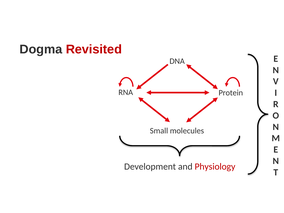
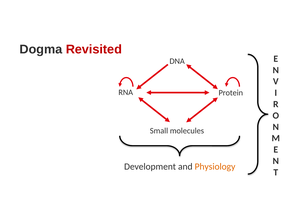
Physiology colour: red -> orange (215, 167)
